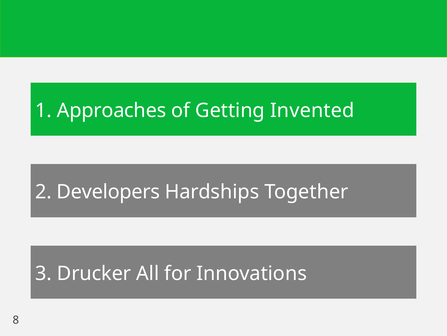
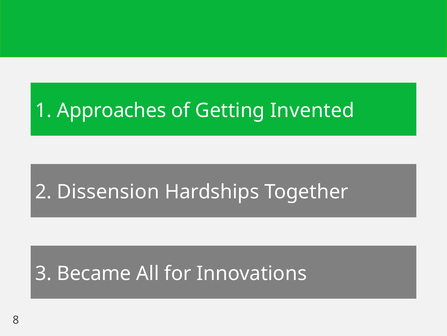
Developers: Developers -> Dissension (108, 192)
Drucker: Drucker -> Became (94, 273)
